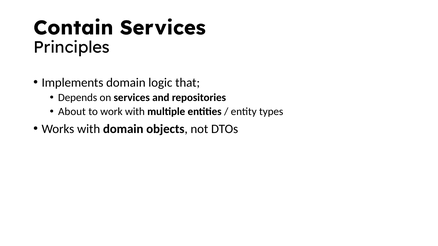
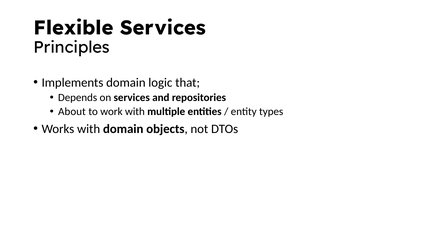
Contain: Contain -> Flexible (73, 28)
